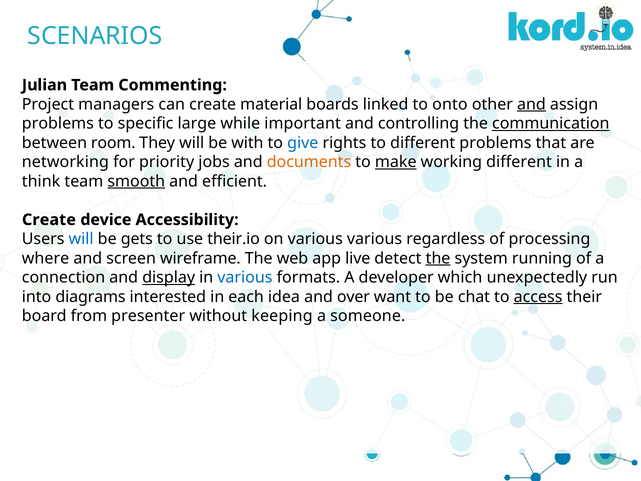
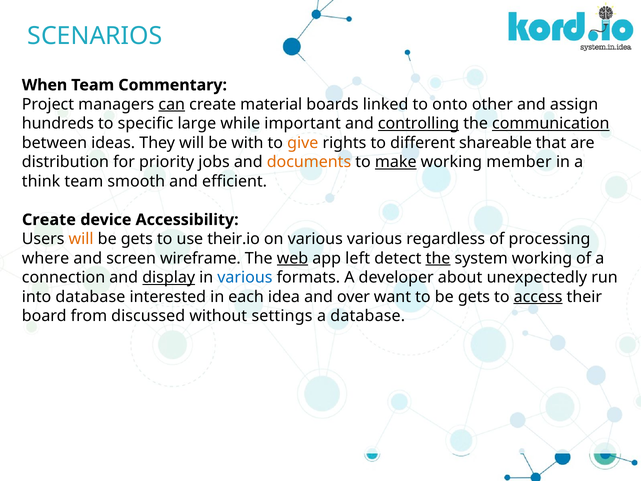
Julian: Julian -> When (45, 85)
Commenting: Commenting -> Commentary (173, 85)
can underline: none -> present (172, 104)
and underline: present -> none (531, 104)
problems: problems -> hundreds (58, 123)
controlling underline: none -> present (419, 123)
room: room -> ideas (113, 143)
give colour: blue -> orange (303, 143)
different problems: problems -> shareable (496, 143)
networking: networking -> distribution (65, 162)
working different: different -> member (519, 162)
smooth underline: present -> none (136, 181)
will colour: blue -> orange (81, 239)
web underline: none -> present (292, 258)
live: live -> left (358, 258)
system running: running -> working (542, 258)
which: which -> about (460, 277)
into diagrams: diagrams -> database (90, 297)
to be chat: chat -> gets (474, 297)
presenter: presenter -> discussed (148, 316)
keeping: keeping -> settings (282, 316)
a someone: someone -> database (368, 316)
